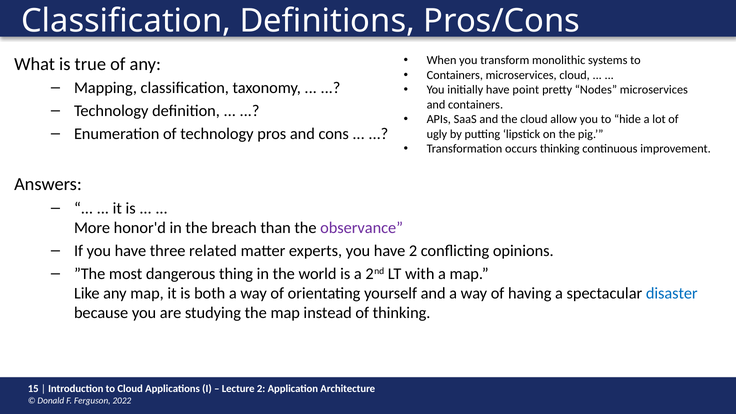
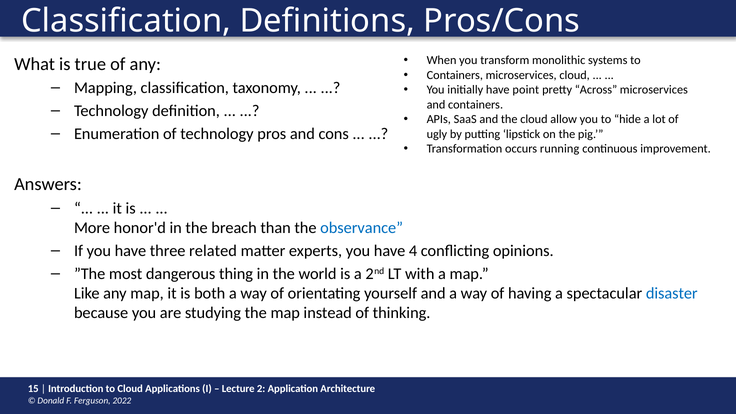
Nodes: Nodes -> Across (596, 90)
occurs thinking: thinking -> running (560, 149)
observance colour: purple -> blue (362, 228)
have 2: 2 -> 4 (413, 251)
